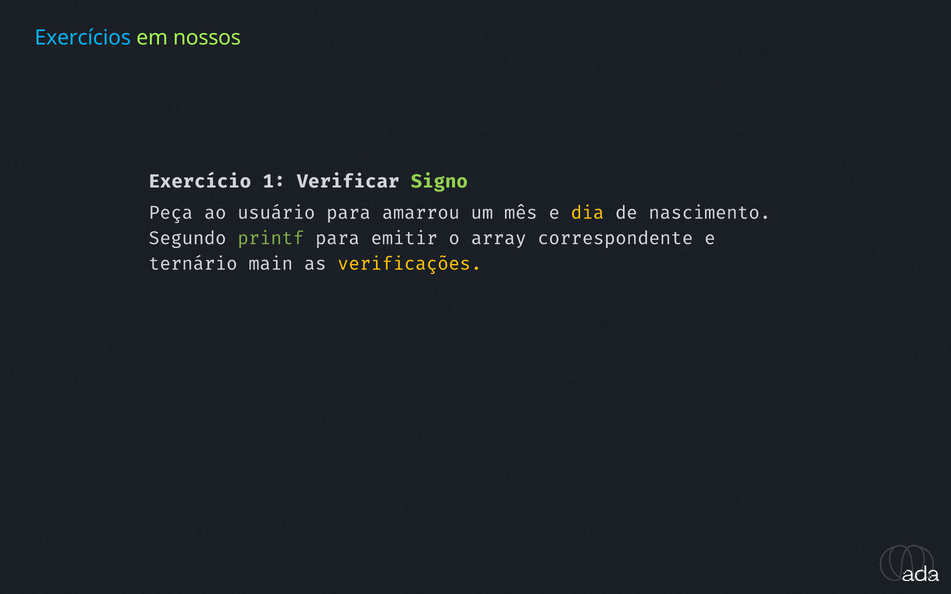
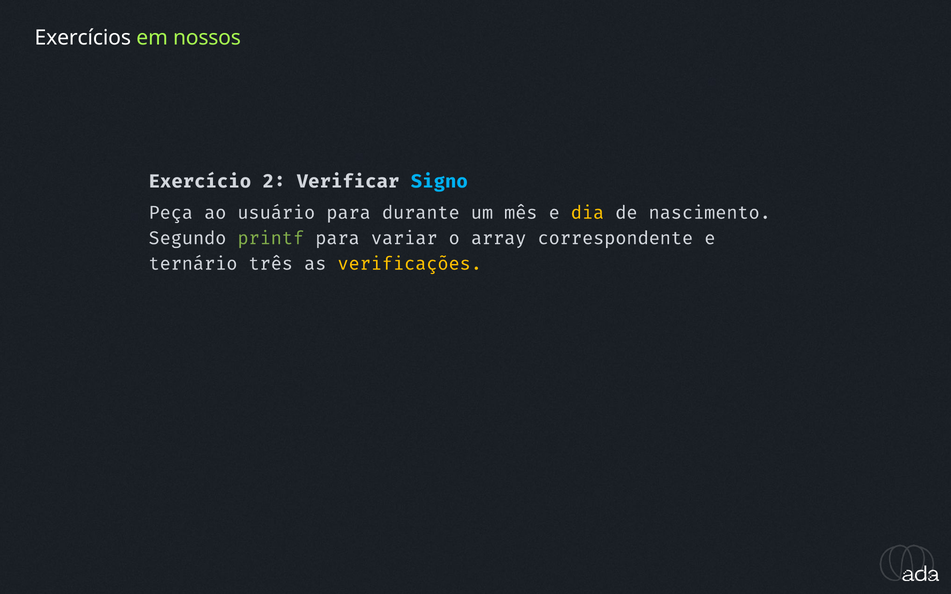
Exercícios colour: light blue -> white (83, 38)
1: 1 -> 2 (274, 182)
Signo colour: light green -> light blue (439, 182)
amarrou: amarrou -> durante (421, 213)
emitir: emitir -> variar (404, 238)
main: main -> três (271, 264)
